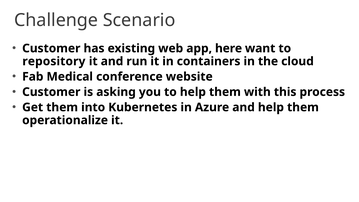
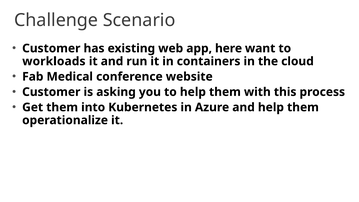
repository: repository -> workloads (54, 61)
